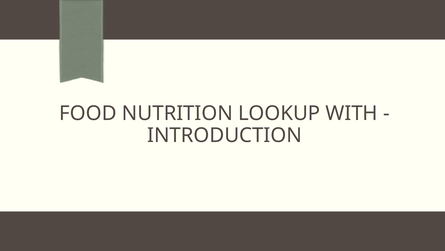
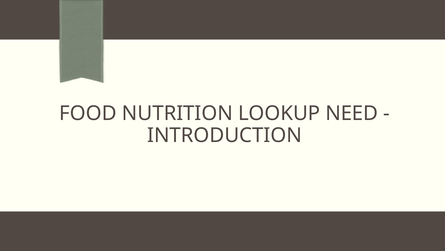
WITH: WITH -> NEED (352, 113)
